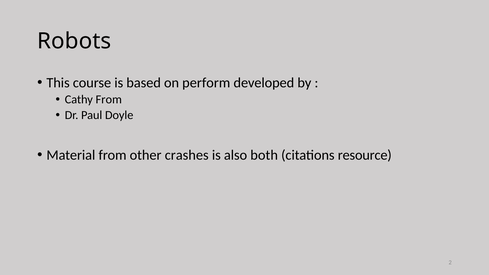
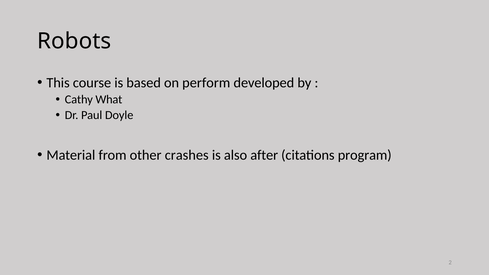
Cathy From: From -> What (109, 100)
both: both -> after (264, 155)
resource: resource -> program (365, 155)
